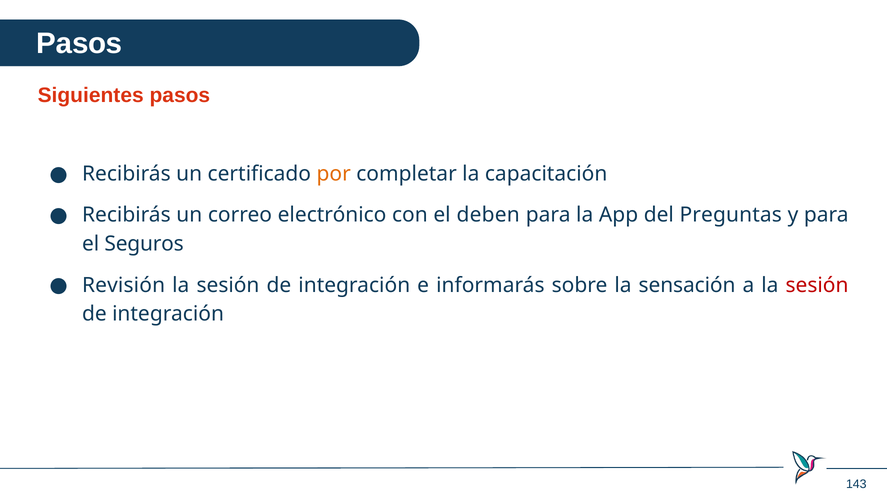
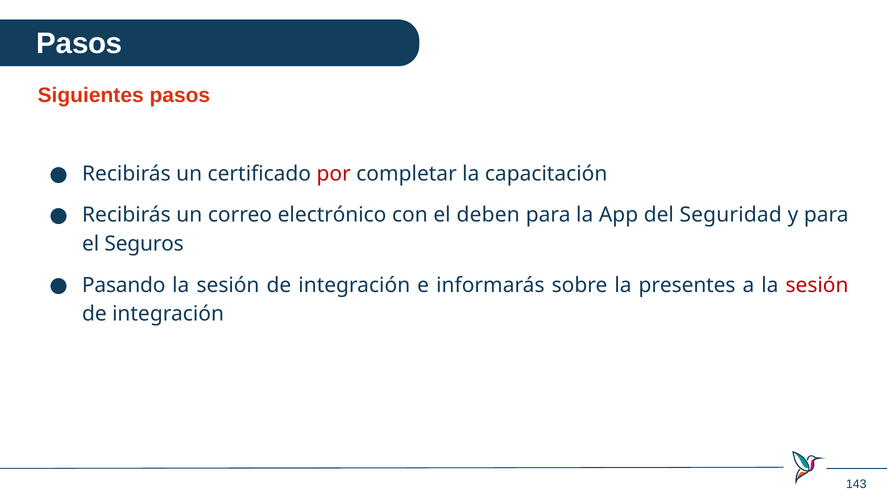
por colour: orange -> red (334, 174)
Preguntas: Preguntas -> Seguridad (731, 215)
Revisión: Revisión -> Pasando (124, 285)
sensación: sensación -> presentes (687, 285)
